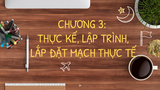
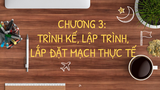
THỰC: THỰC -> TRÌNH (50, 39)
